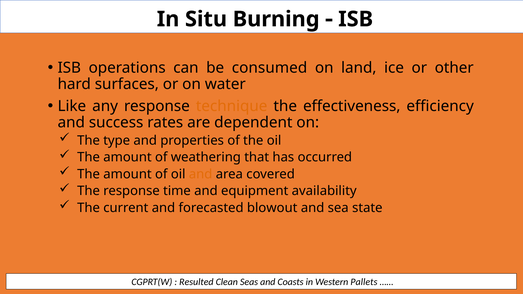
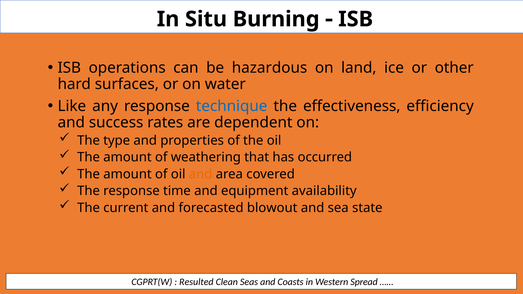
consumed: consumed -> hazardous (270, 68)
technique colour: orange -> blue (232, 106)
Pallets: Pallets -> Spread (364, 282)
